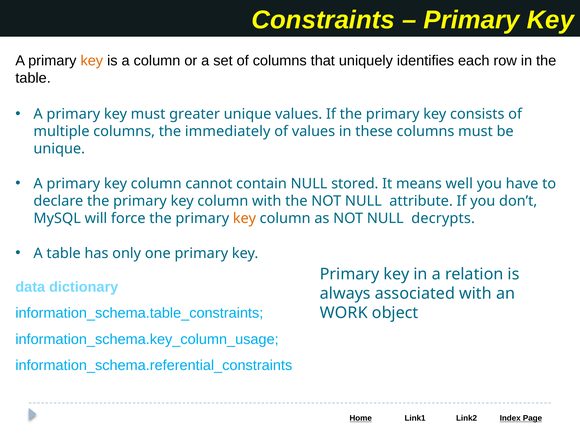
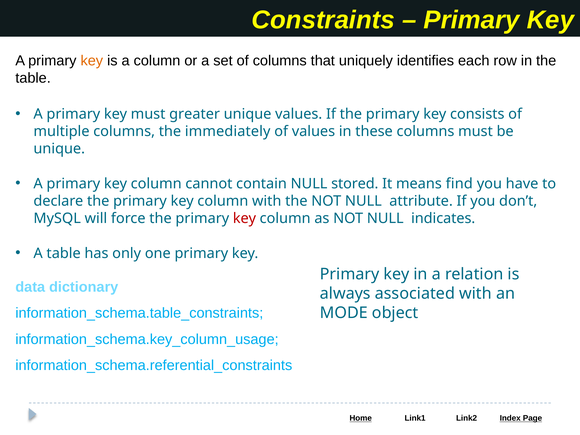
well: well -> find (459, 184)
key colour: orange -> red (244, 218)
decrypts: decrypts -> indicates (443, 218)
WORK: WORK -> MODE (344, 313)
